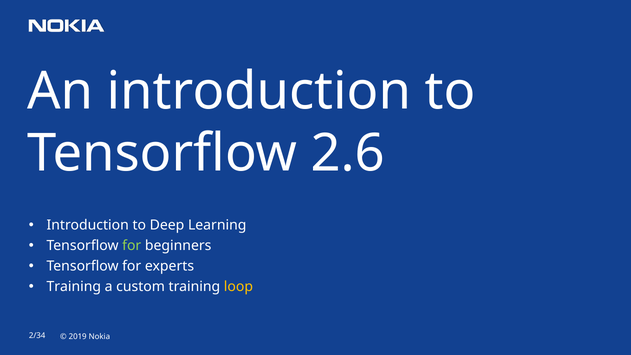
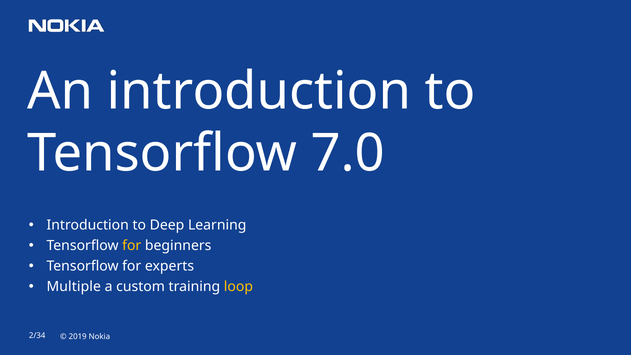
2.6: 2.6 -> 7.0 (348, 154)
for colour: light green -> yellow (132, 246)
Training: Training -> Multiple (74, 286)
